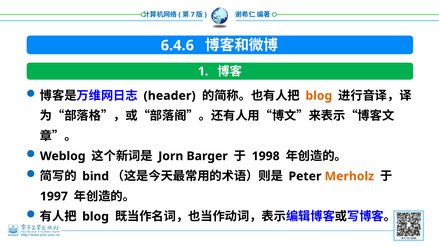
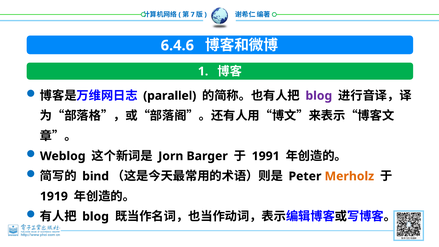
header: header -> parallel (170, 96)
blog colour: orange -> purple (319, 96)
1998: 1998 -> 1991 (266, 156)
1997: 1997 -> 1919 (54, 196)
